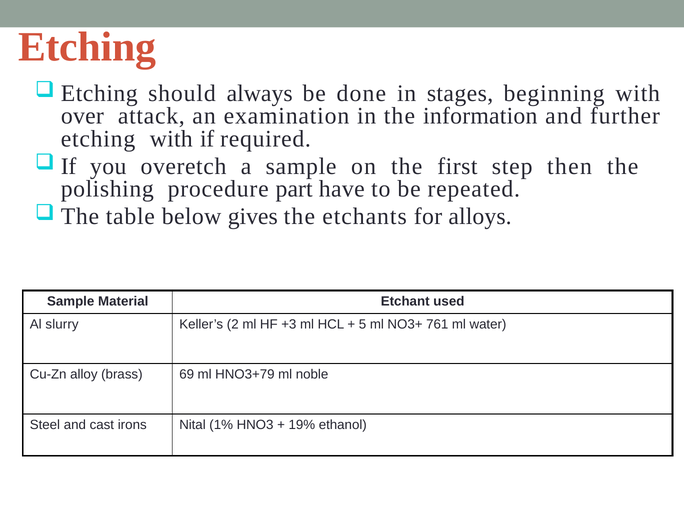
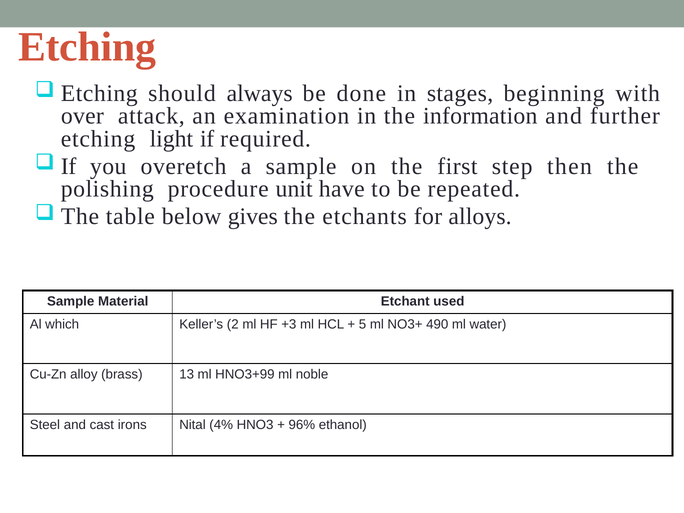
etching with: with -> light (171, 139)
part: part -> unit (294, 189)
slurry: slurry -> which (62, 324)
761: 761 -> 490 (437, 324)
69: 69 -> 13 (187, 374)
HNO3+79: HNO3+79 -> HNO3+99 (245, 374)
1%: 1% -> 4% (221, 425)
19%: 19% -> 96% (302, 425)
